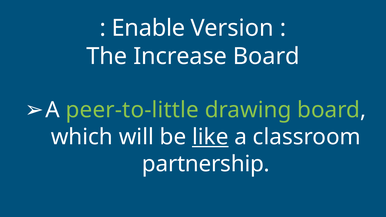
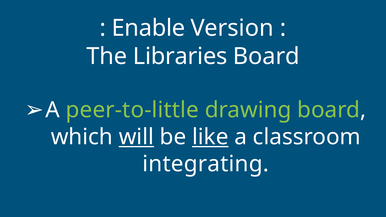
Increase: Increase -> Libraries (180, 56)
will underline: none -> present (136, 137)
partnership: partnership -> integrating (206, 164)
